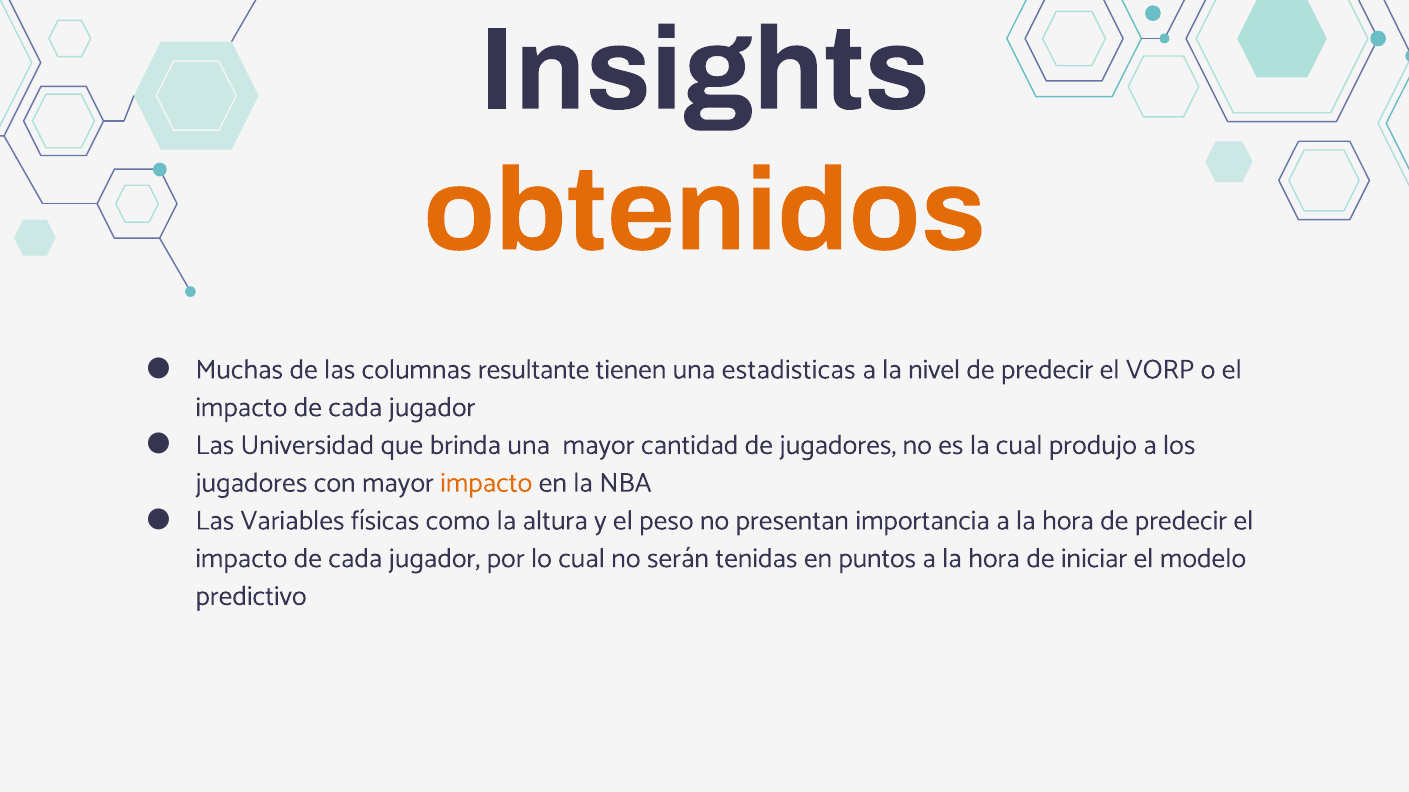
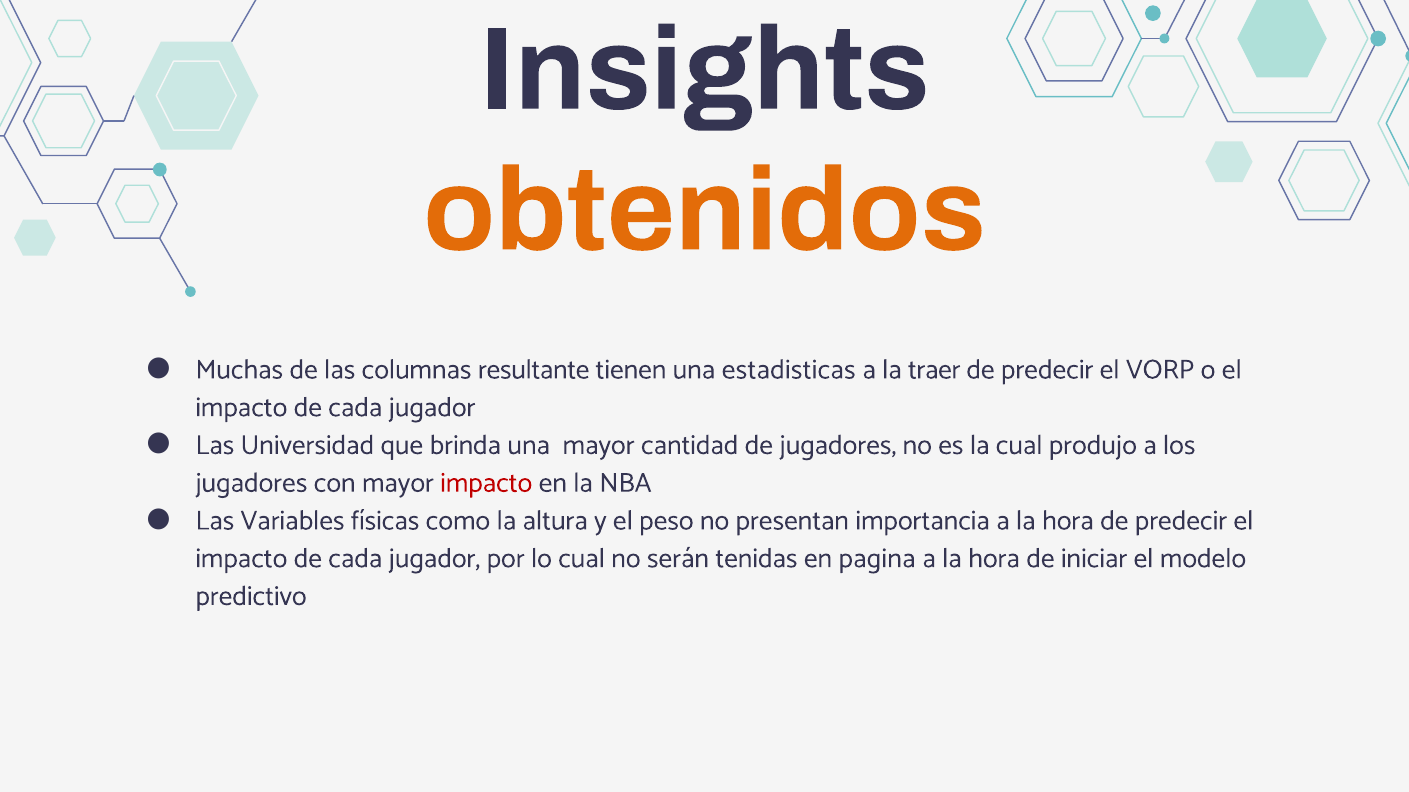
nivel: nivel -> traer (934, 370)
impacto colour: orange -> red (486, 483)
puntos: puntos -> pagina (877, 559)
